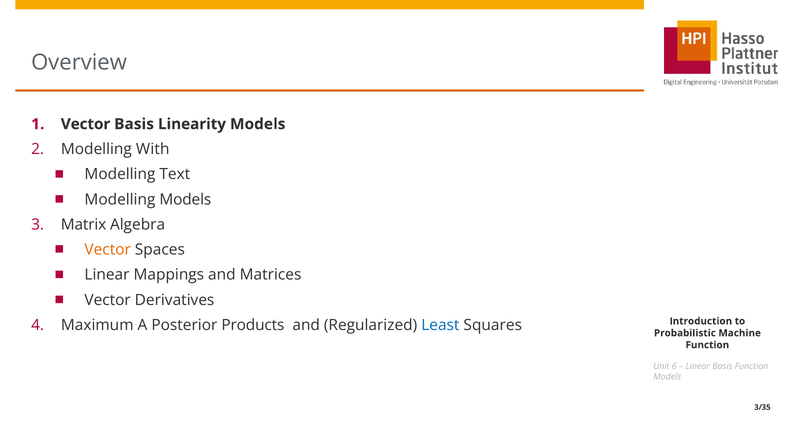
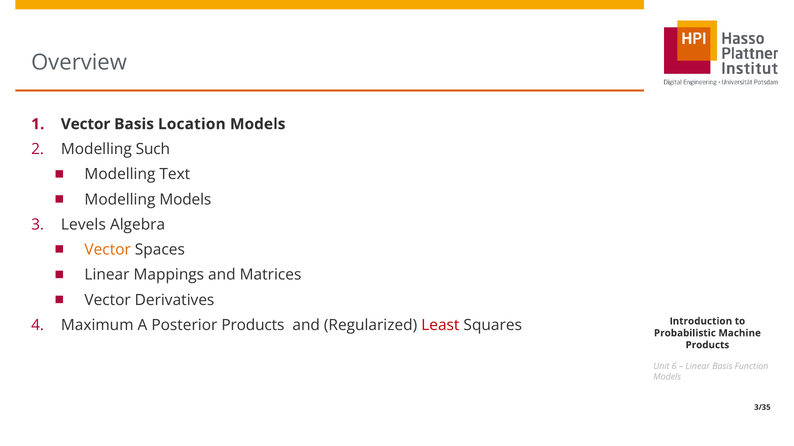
Linearity: Linearity -> Location (192, 124)
With: With -> Such (153, 149)
Matrix: Matrix -> Levels (83, 225)
Least colour: blue -> red (440, 326)
Function: Function -> Products (707, 345)
